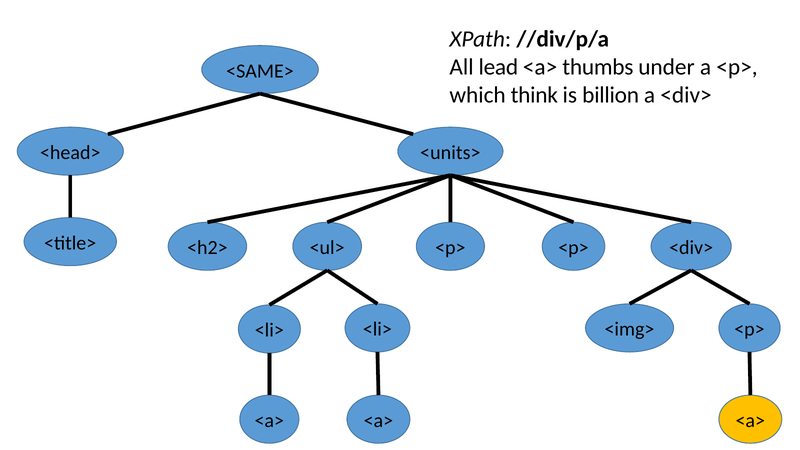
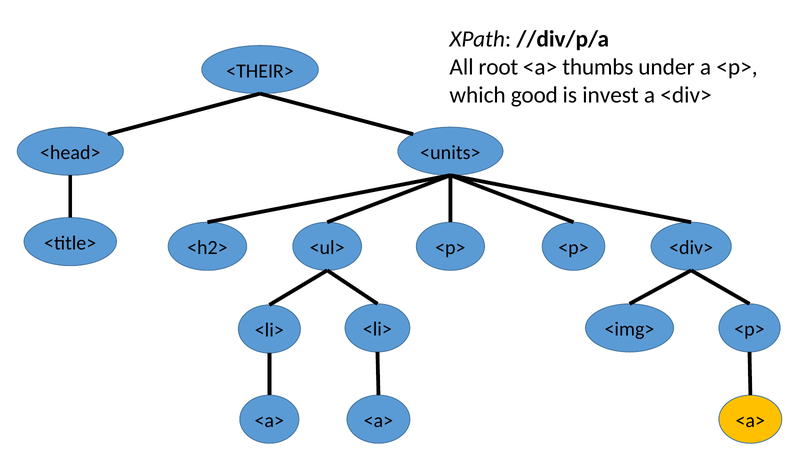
lead: lead -> root (498, 67)
<SAME>: <SAME> -> <THEIR> (260, 71)
think: think -> good (534, 95)
billion: billion -> invest (611, 95)
